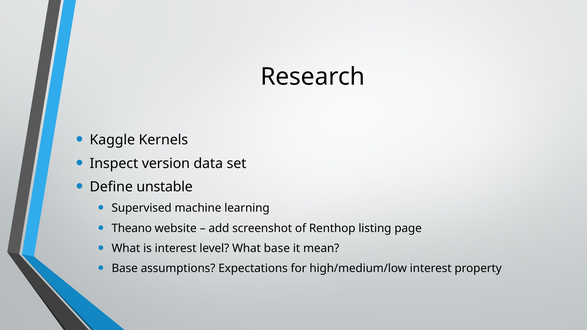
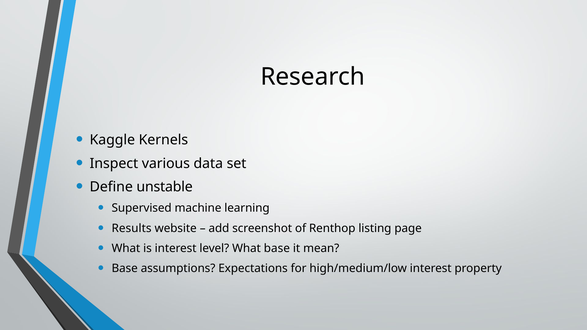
version: version -> various (166, 163)
Theano: Theano -> Results (132, 228)
